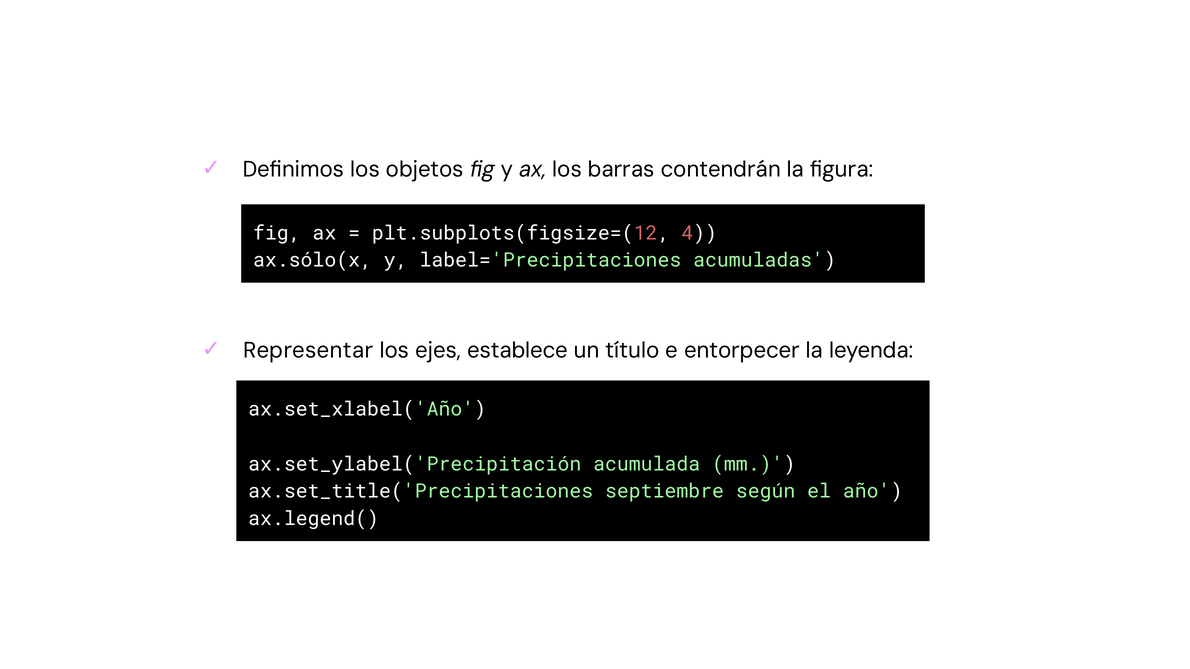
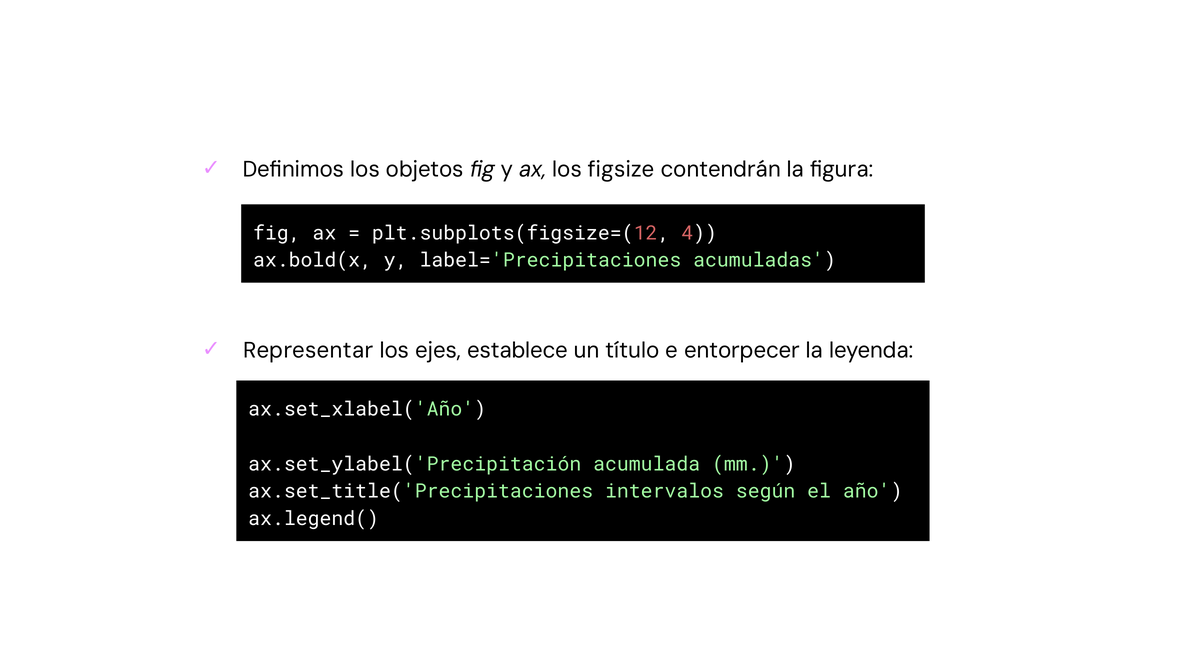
barras: barras -> figsize (621, 170)
ax.sólo(x: ax.sólo(x -> ax.bold(x (312, 261)
septiembre: septiembre -> intervalos (665, 492)
